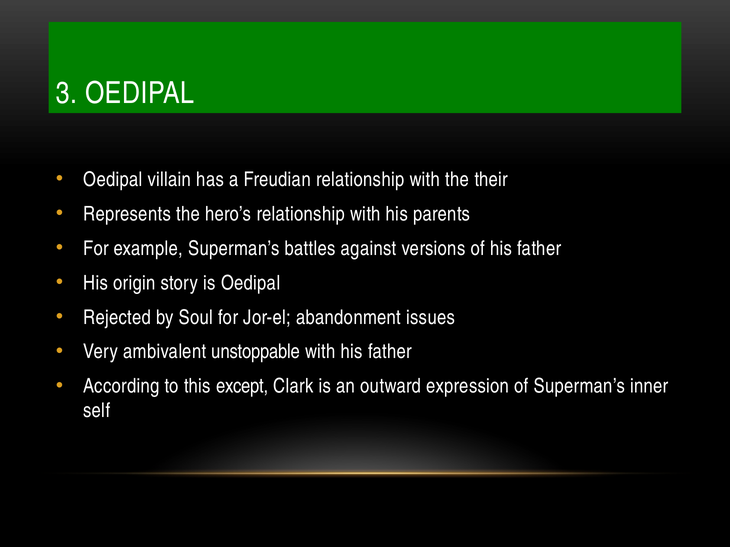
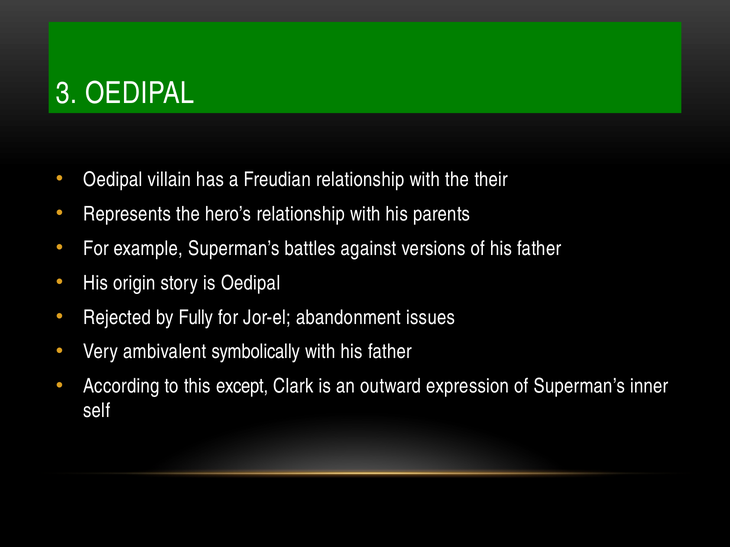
Soul: Soul -> Fully (196, 318)
unstoppable: unstoppable -> symbolically (256, 352)
